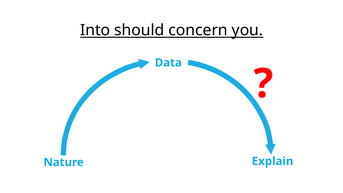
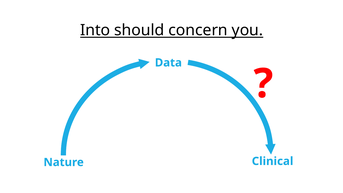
Explain: Explain -> Clinical (273, 161)
